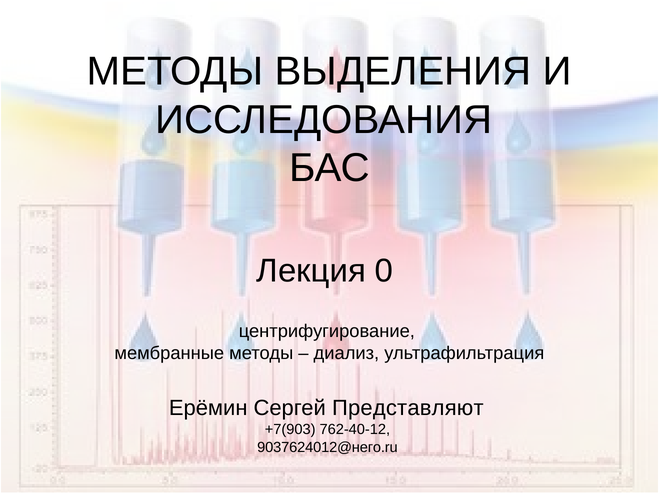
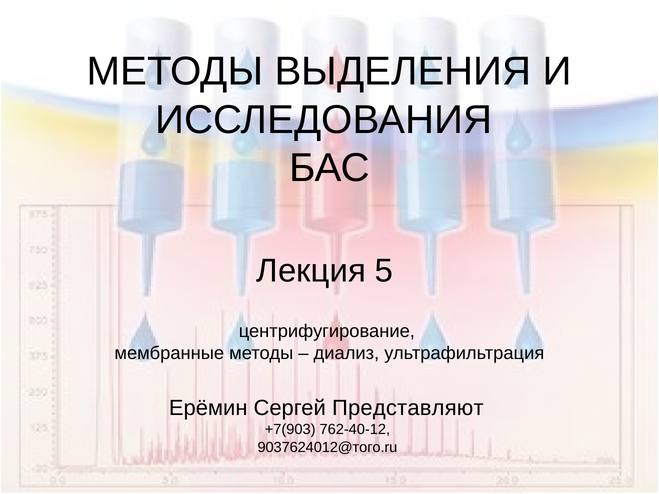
0: 0 -> 5 (384, 271)
9037624012@него.ru: 9037624012@него.ru -> 9037624012@того.ru (327, 447)
